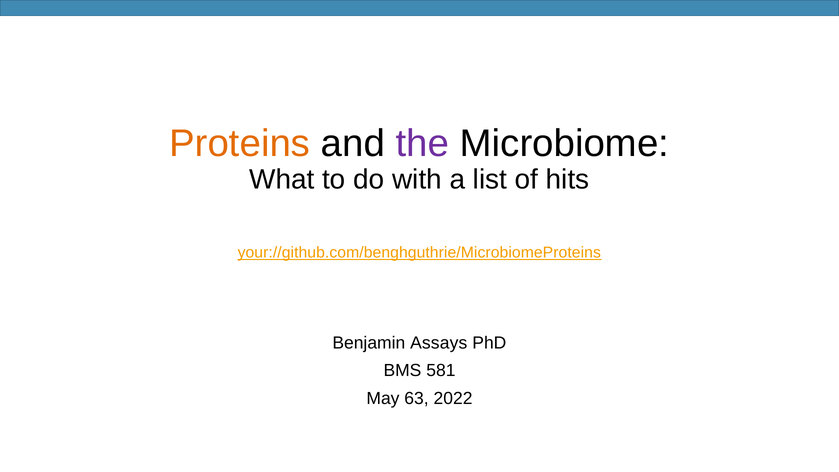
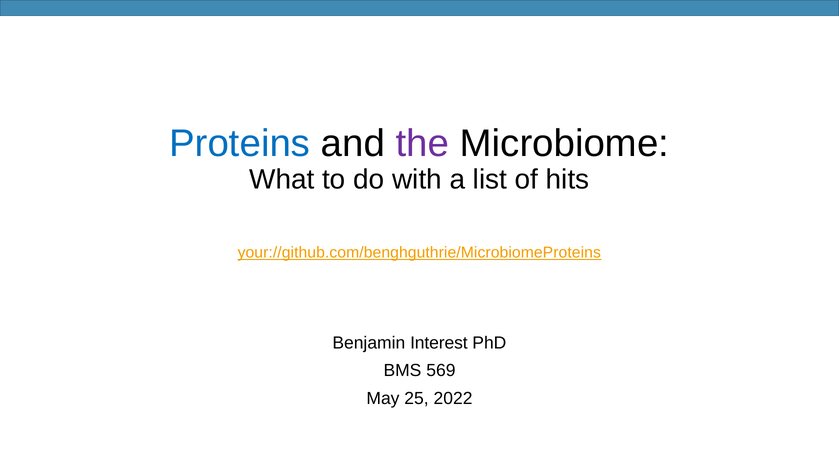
Proteins colour: orange -> blue (240, 144)
Assays: Assays -> Interest (439, 343)
581: 581 -> 569 (441, 371)
63: 63 -> 25 (416, 398)
